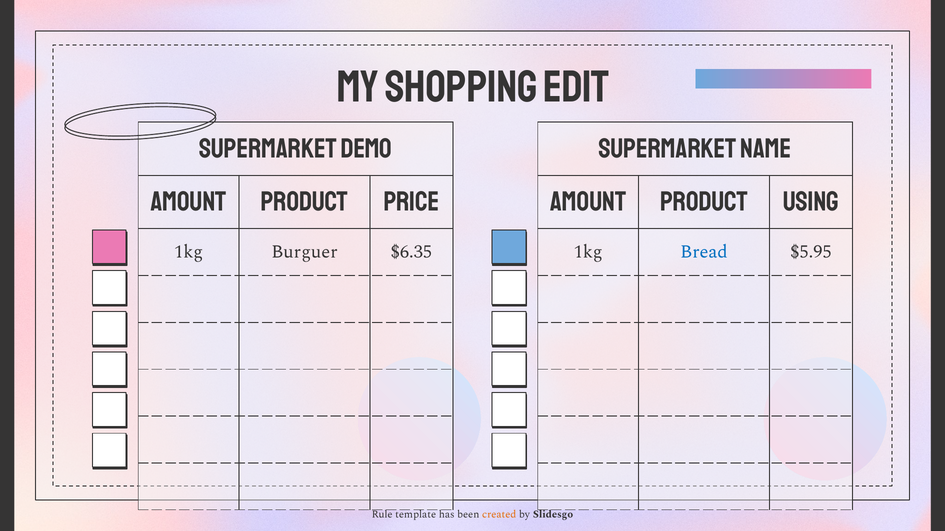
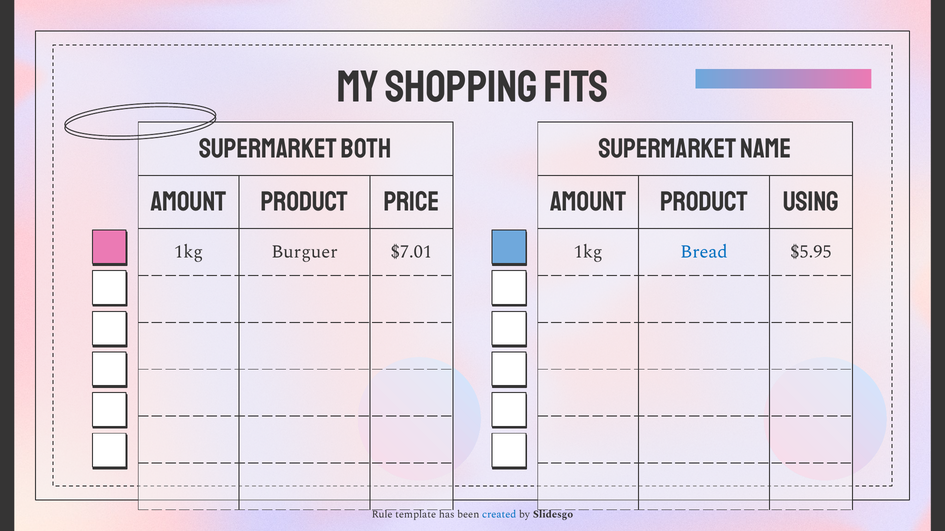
edit: edit -> fits (576, 87)
DEMO: DEMO -> BOTH (366, 149)
$6.35: $6.35 -> $7.01 (411, 252)
created colour: orange -> blue (499, 515)
